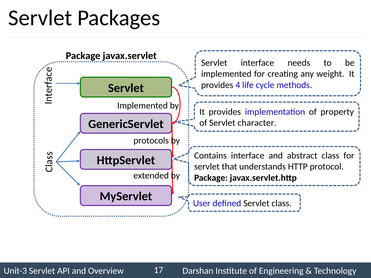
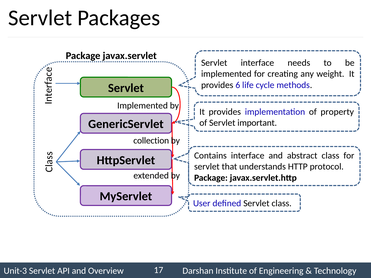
4: 4 -> 6 (238, 85)
character: character -> important (257, 123)
protocols: protocols -> collection (151, 141)
